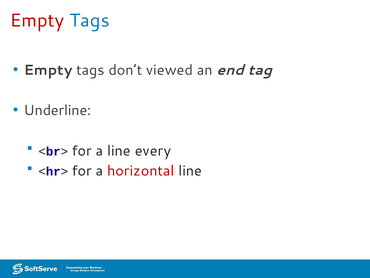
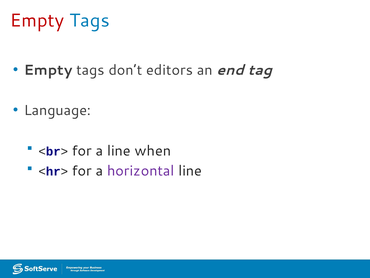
viewed: viewed -> editors (170, 70)
Underline: Underline -> Language (57, 110)
every: every -> when (153, 151)
horizontal colour: red -> purple (141, 171)
